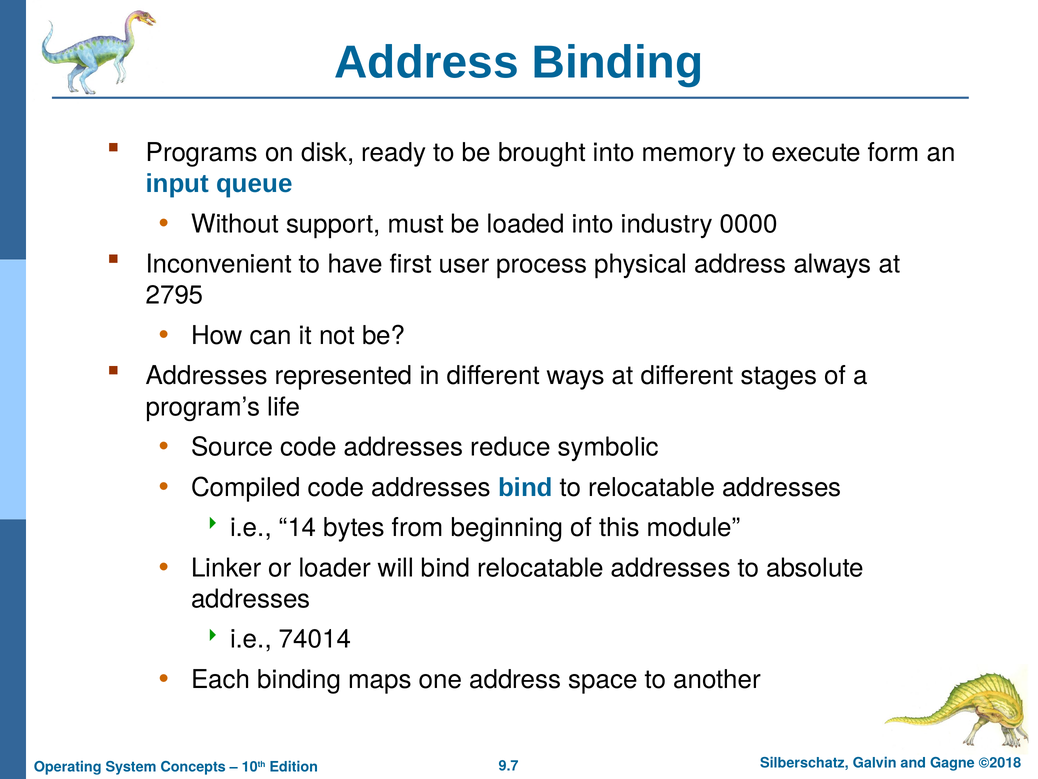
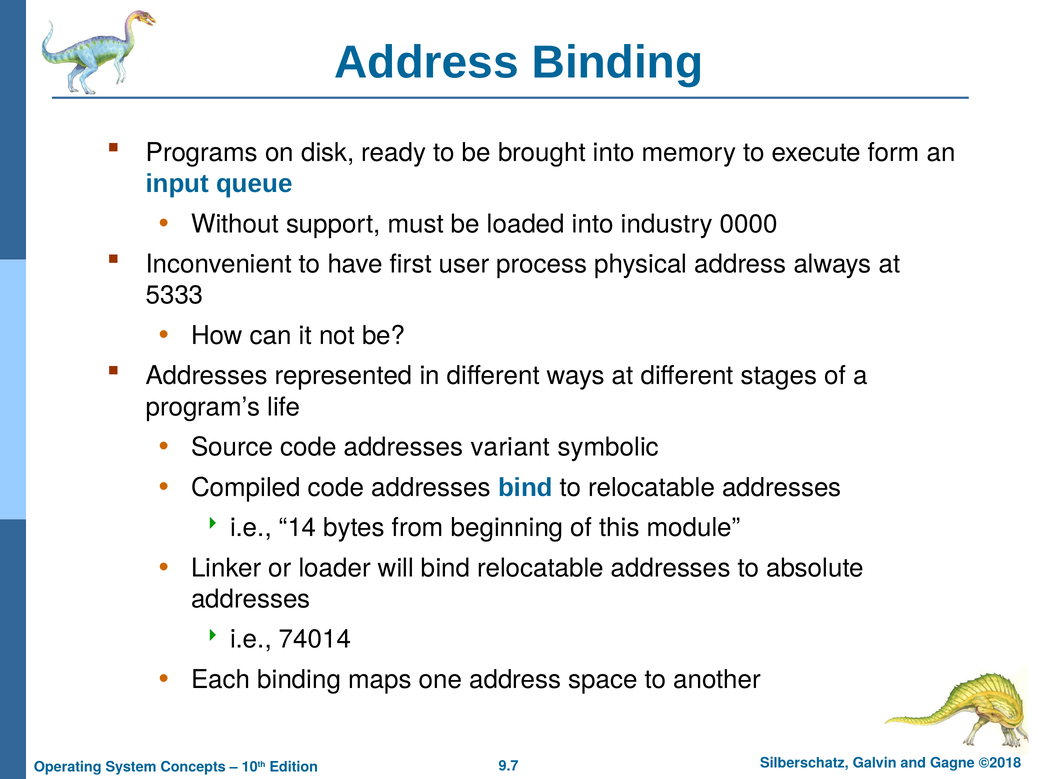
2795: 2795 -> 5333 (175, 295)
reduce: reduce -> variant (510, 447)
